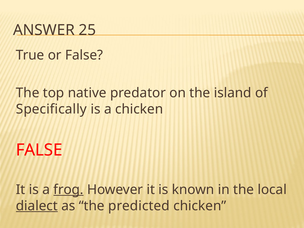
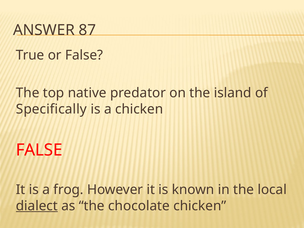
25: 25 -> 87 (87, 30)
frog underline: present -> none (69, 190)
predicted: predicted -> chocolate (139, 206)
